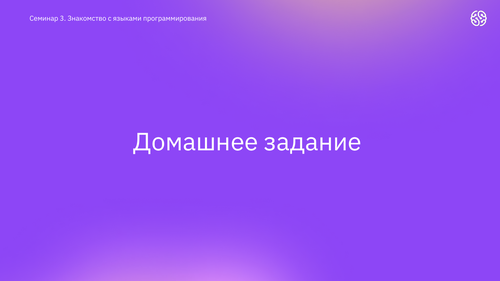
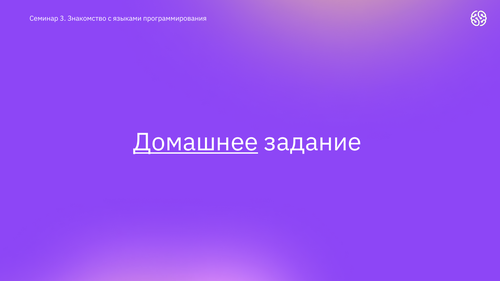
Домашнее underline: none -> present (196, 142)
